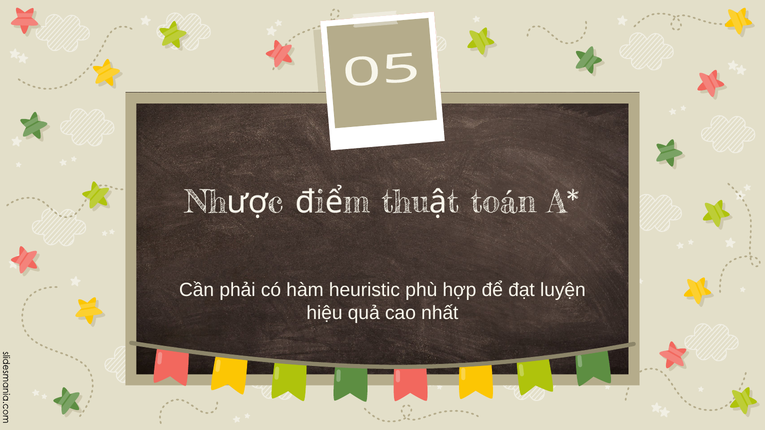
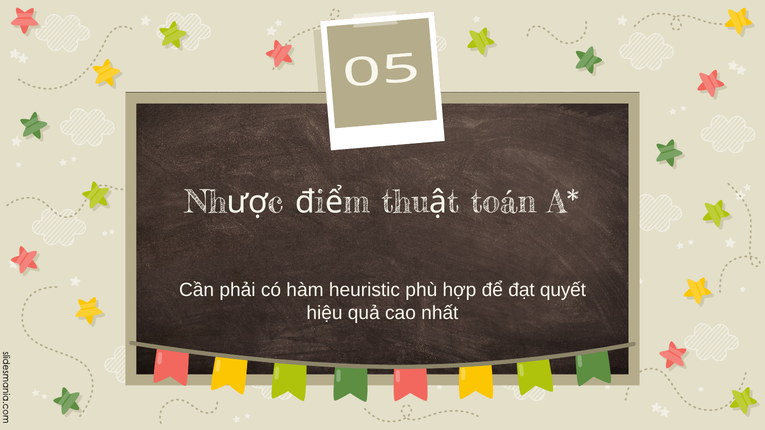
luyện: luyện -> quyết (563, 290)
